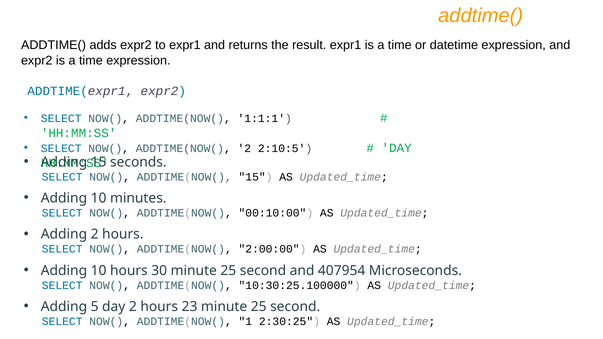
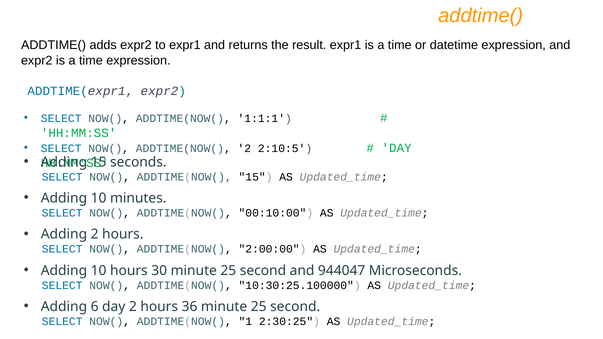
407954: 407954 -> 944047 (342, 271)
5: 5 -> 6 (95, 307)
23: 23 -> 36 (190, 307)
